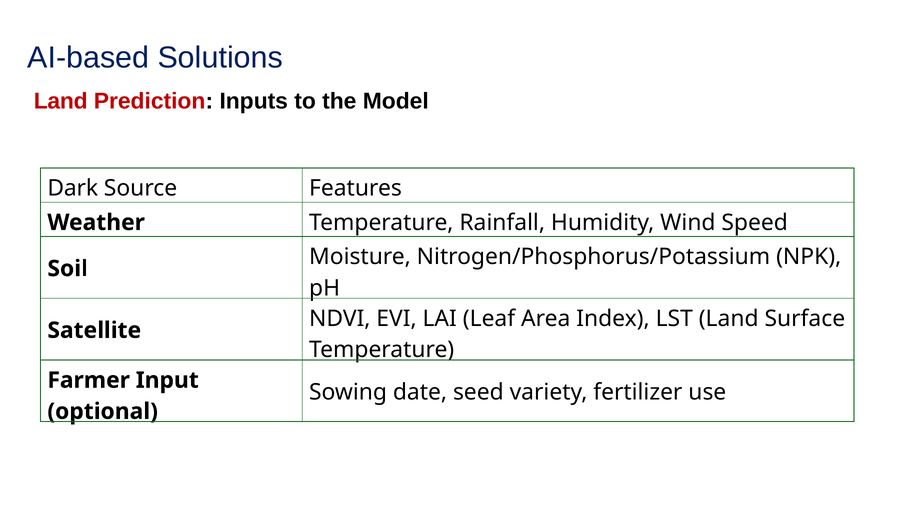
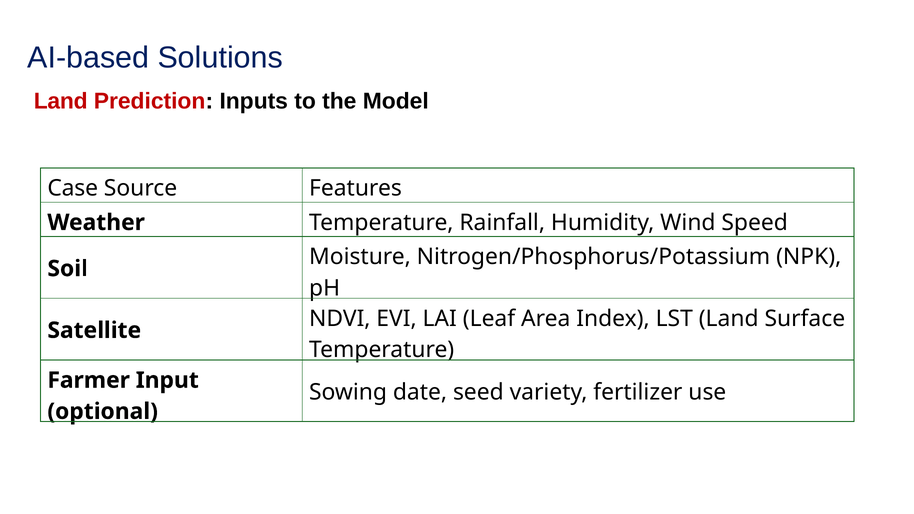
Dark: Dark -> Case (73, 188)
